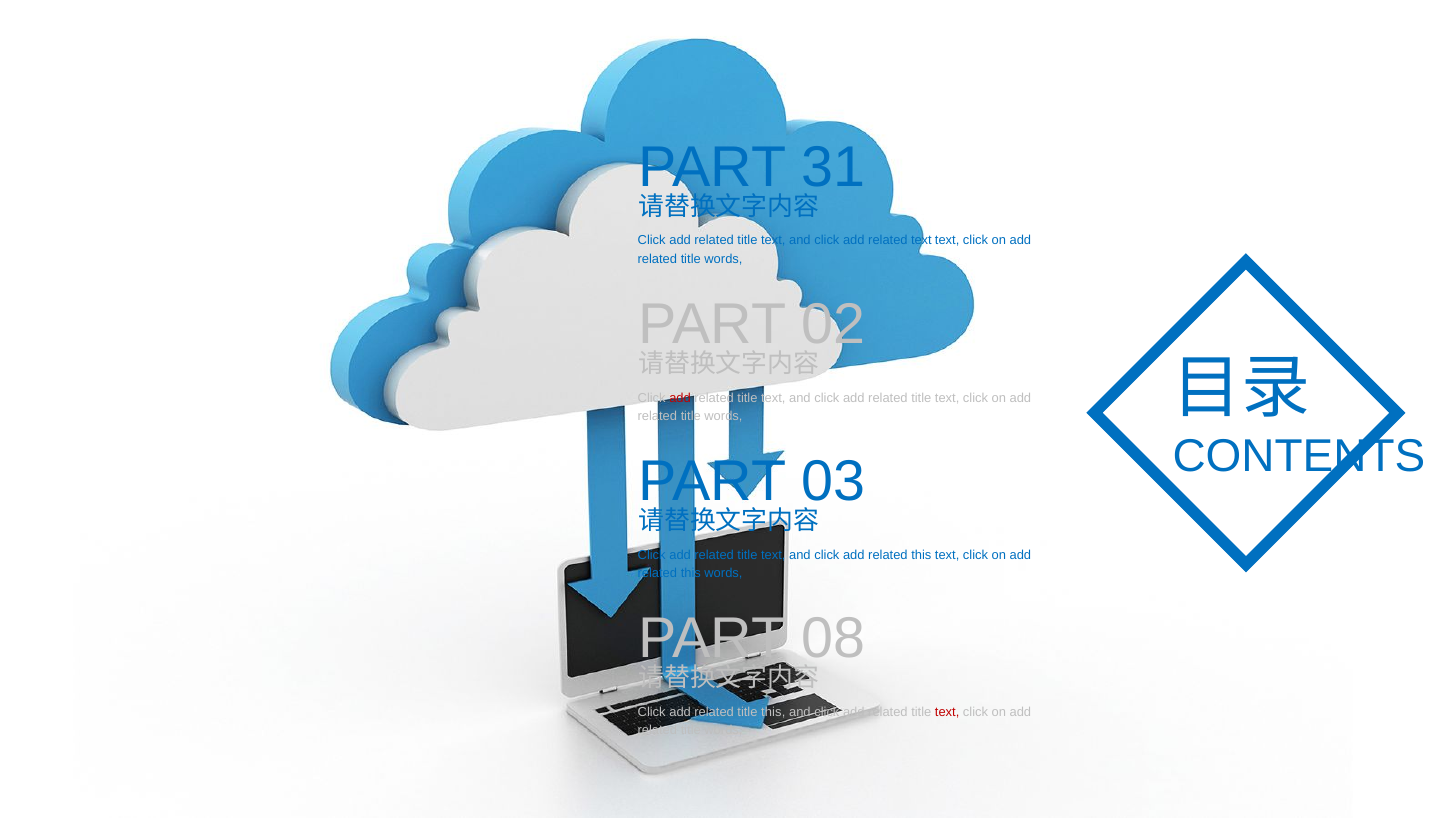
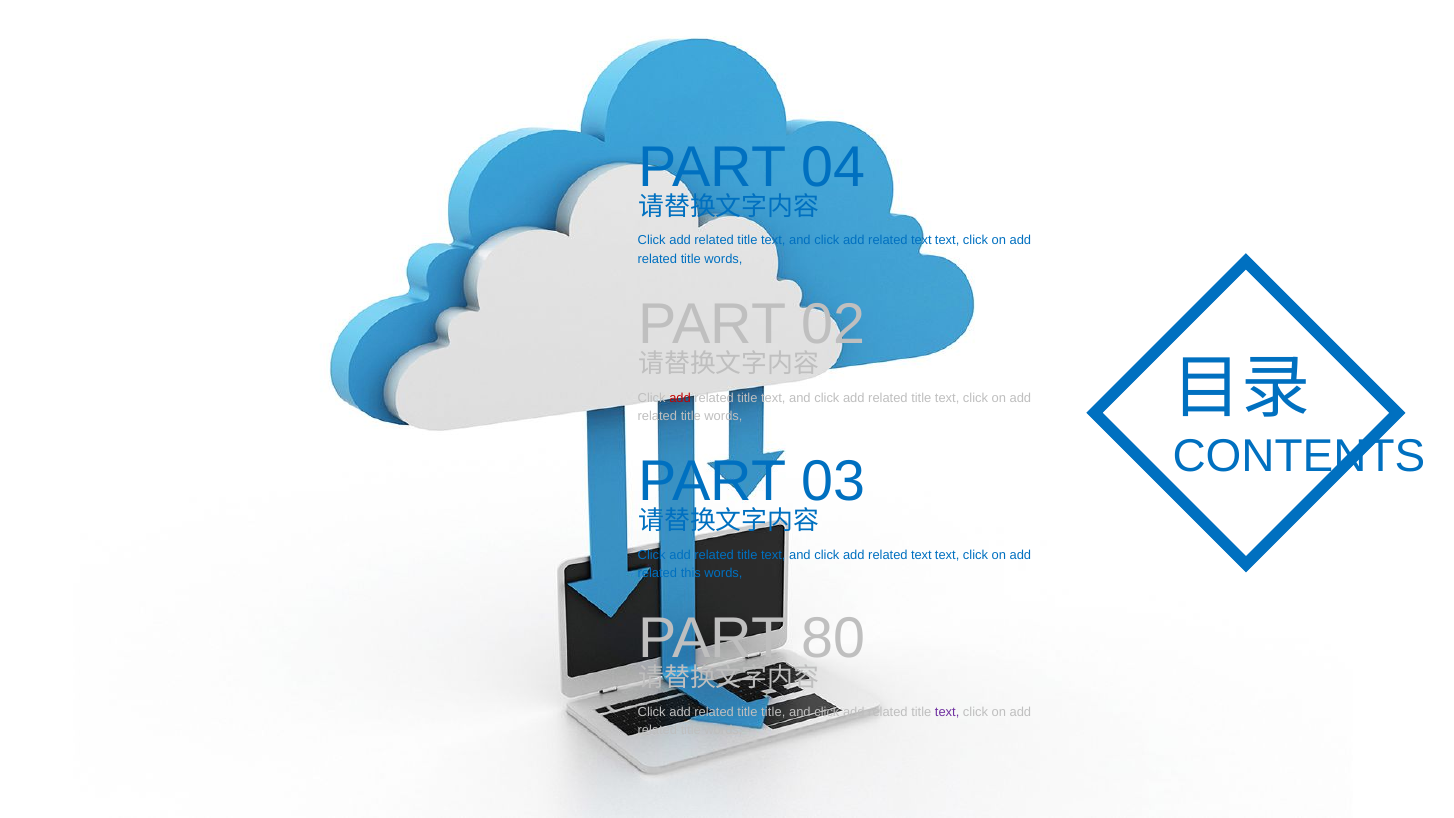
31: 31 -> 04 (833, 168)
this: this -> text (921, 555)
08: 08 -> 80 (833, 639)
title this: this -> title (773, 712)
text colour: red -> purple (947, 712)
